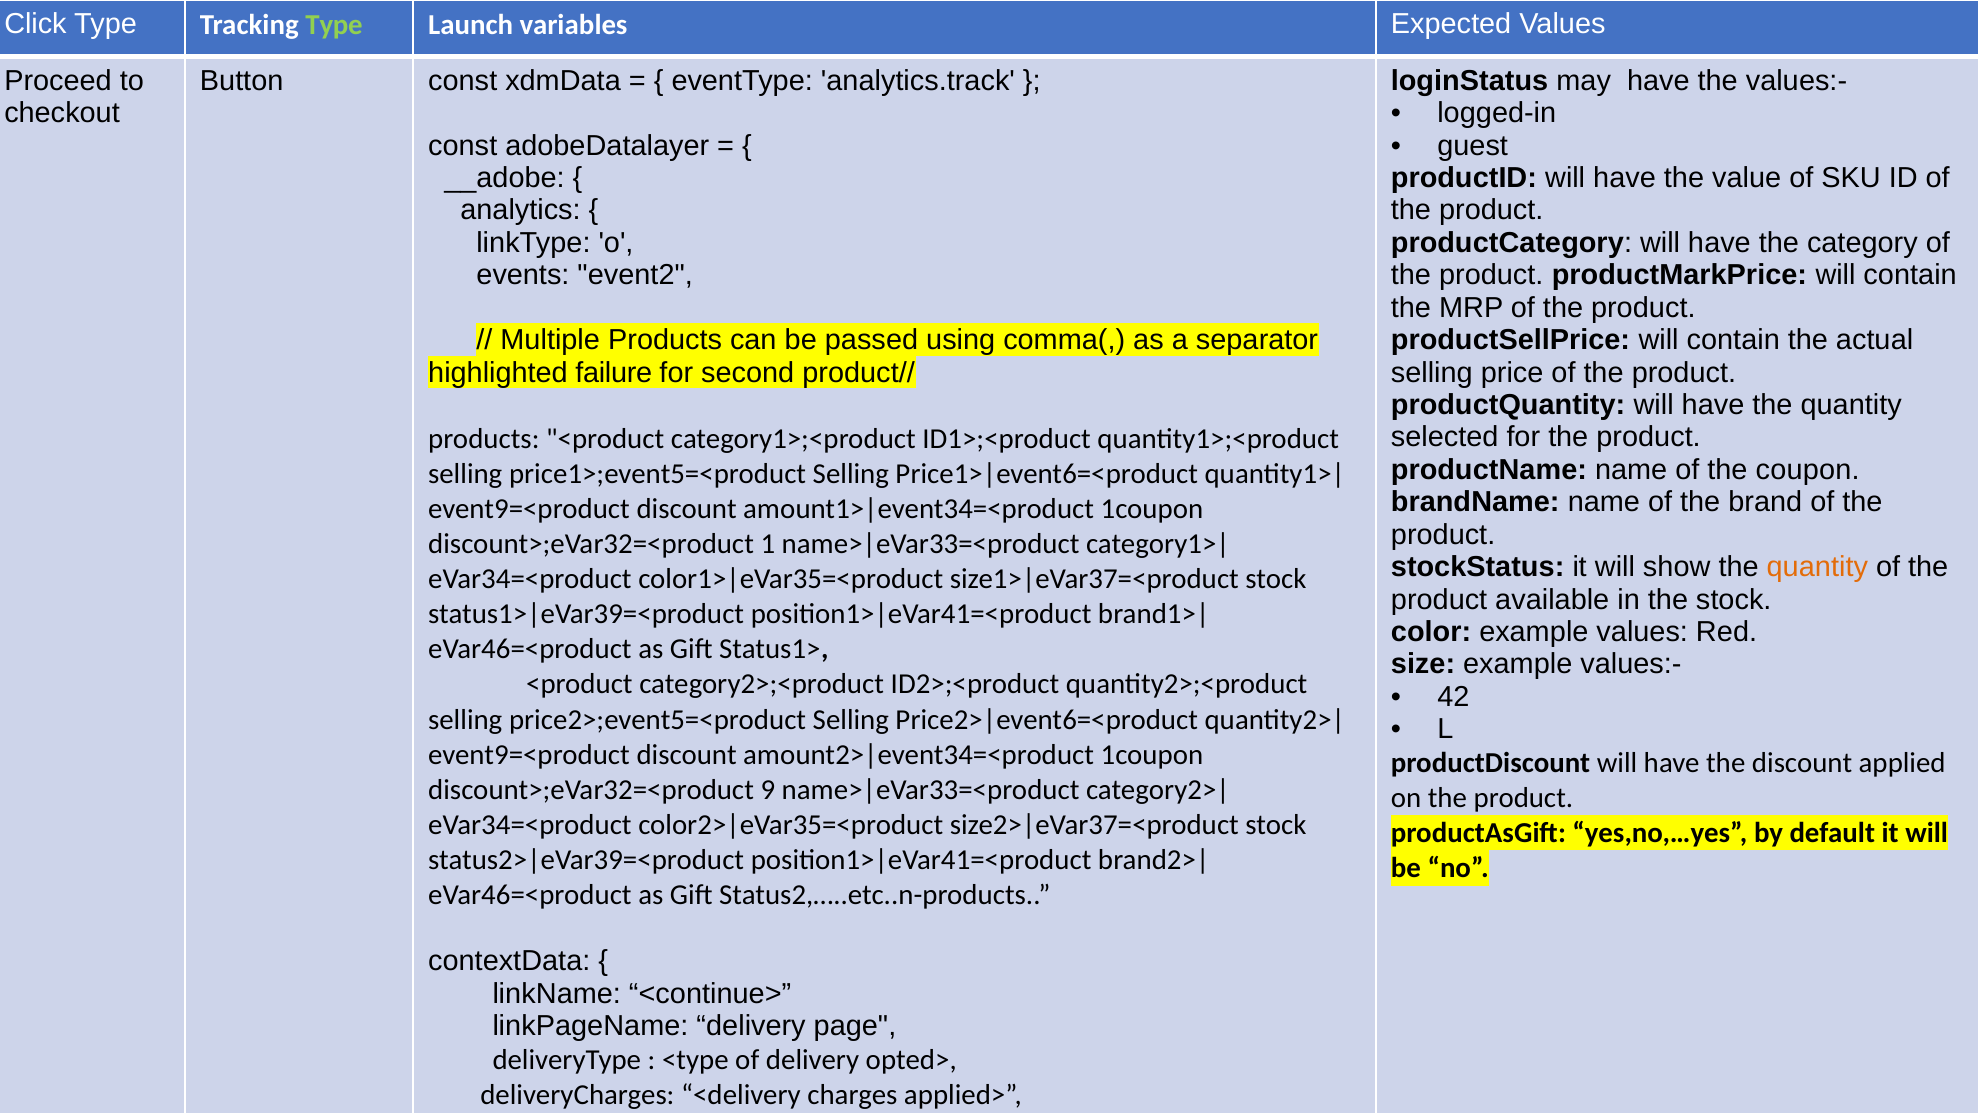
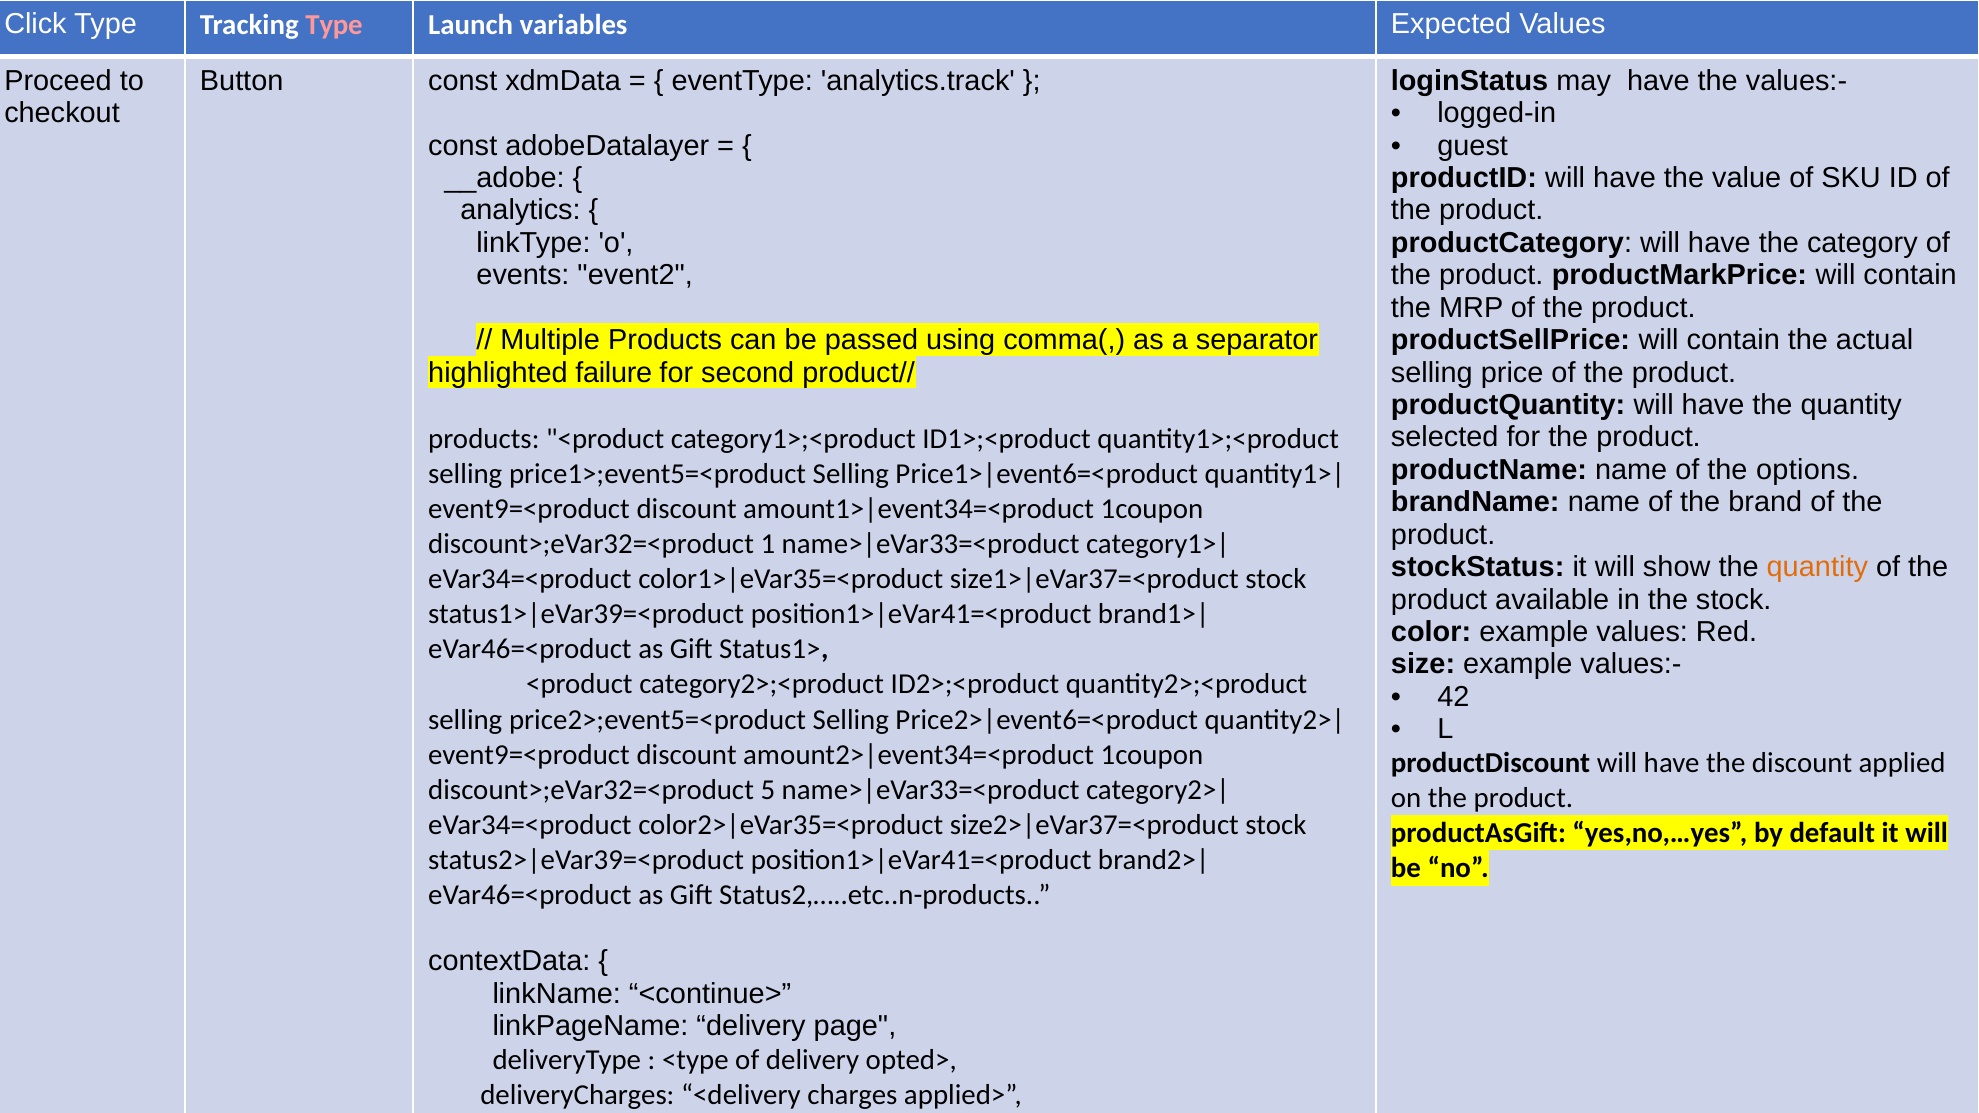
Type colour: light green -> pink (334, 25)
coupon: coupon -> options (1808, 470)
9: 9 -> 5 (768, 790)
